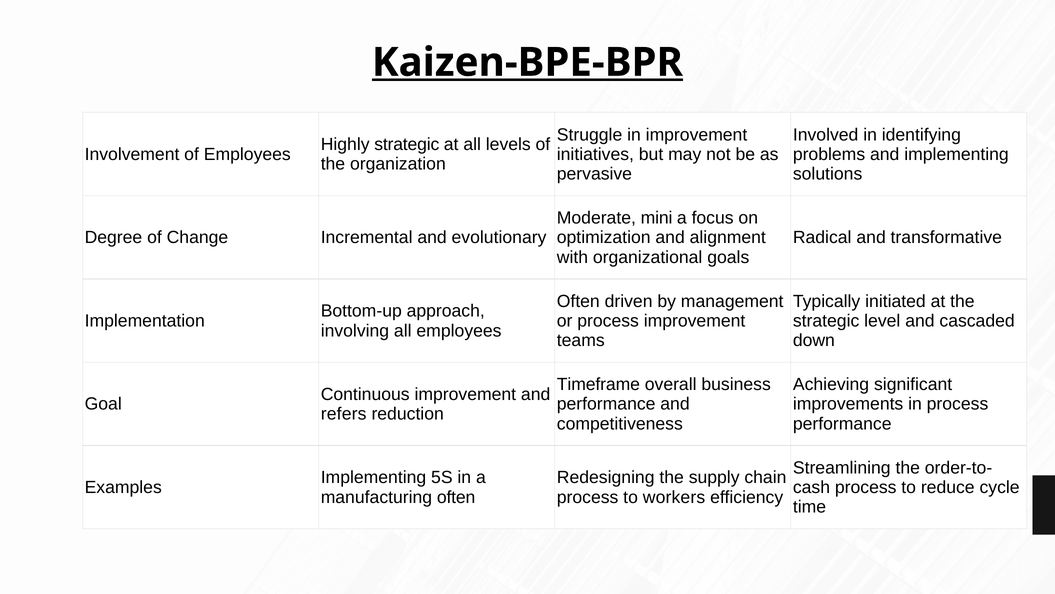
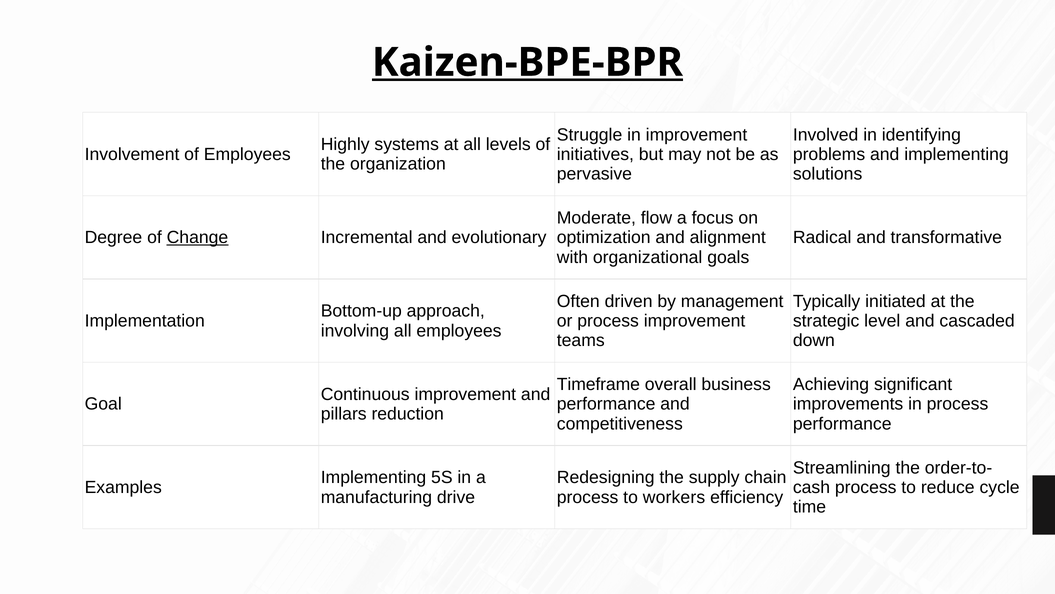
Highly strategic: strategic -> systems (407, 144)
mini: mini -> flow (656, 218)
Change underline: none -> present (197, 237)
refers: refers -> pillars (344, 414)
manufacturing often: often -> drive (456, 497)
